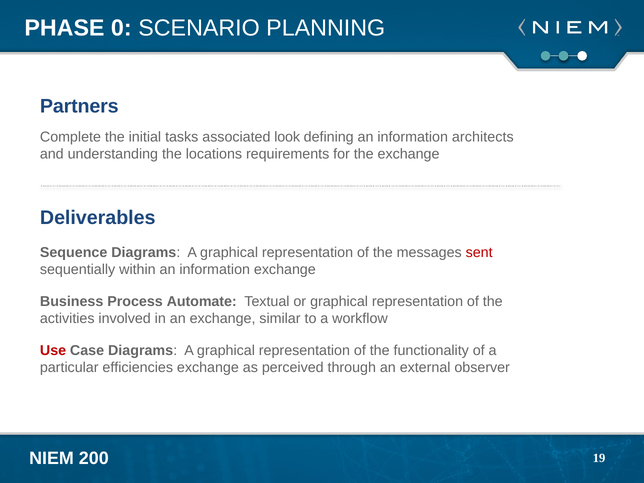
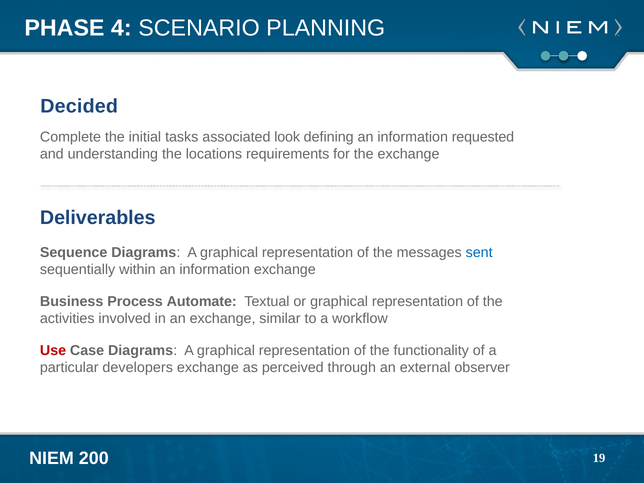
0: 0 -> 4 (121, 28)
Partners: Partners -> Decided (79, 106)
architects: architects -> requested (483, 137)
sent colour: red -> blue (479, 252)
efficiencies: efficiencies -> developers (138, 368)
